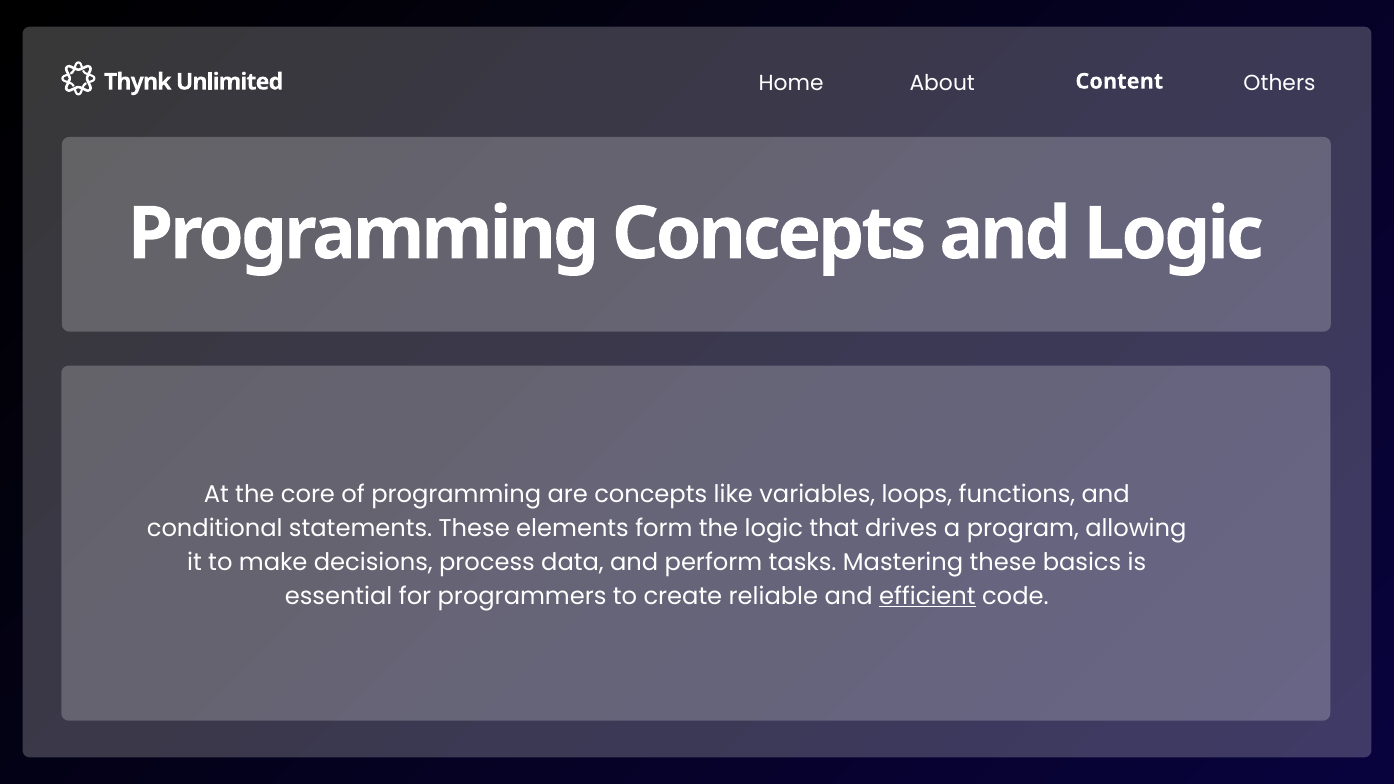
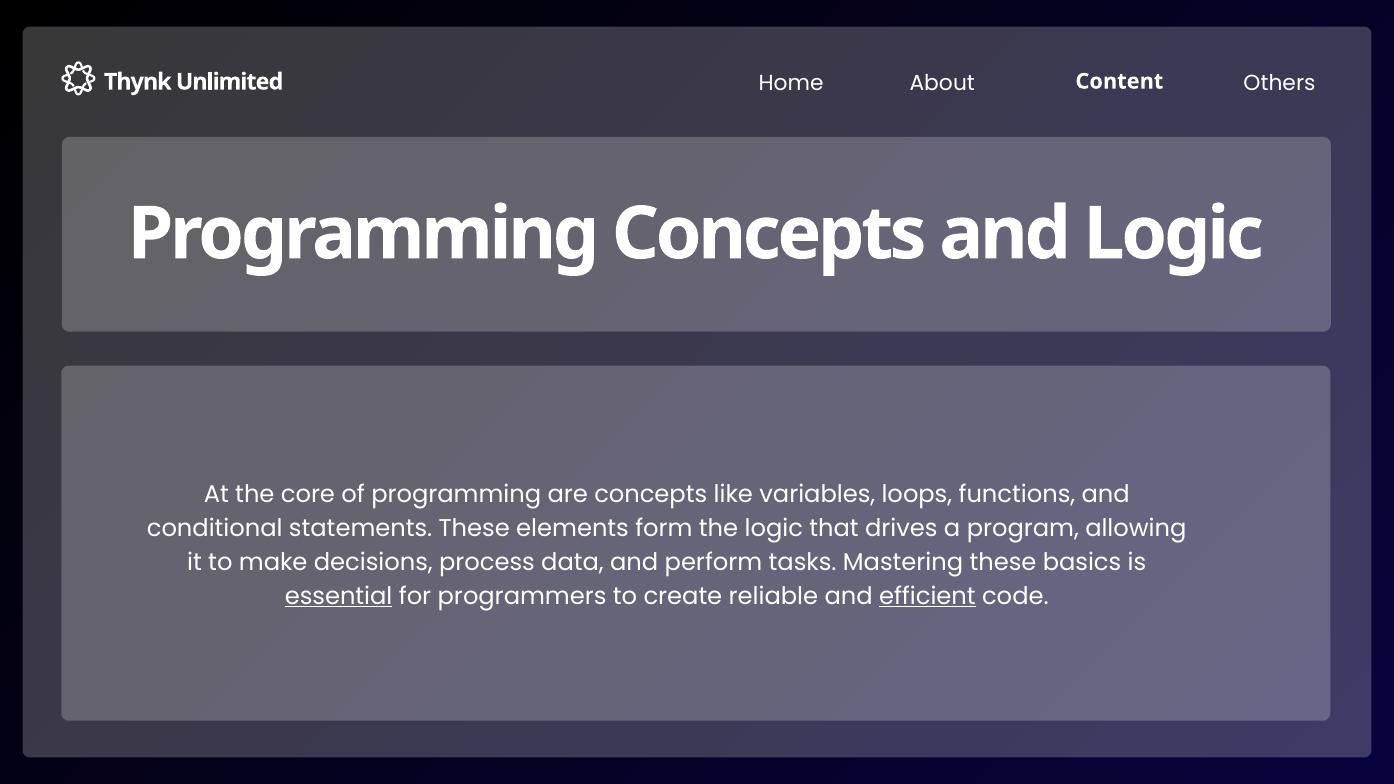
essential underline: none -> present (339, 596)
